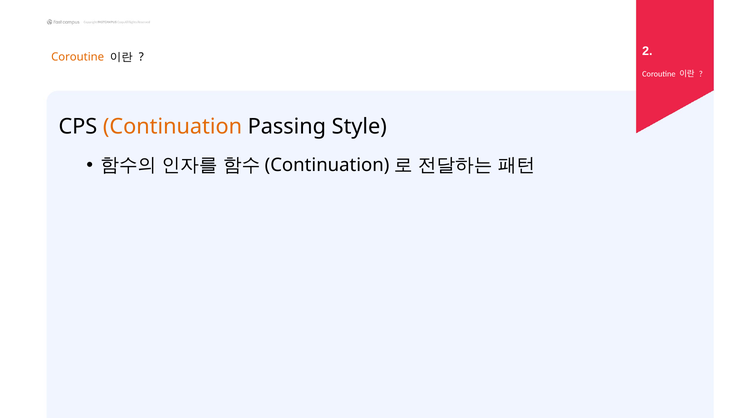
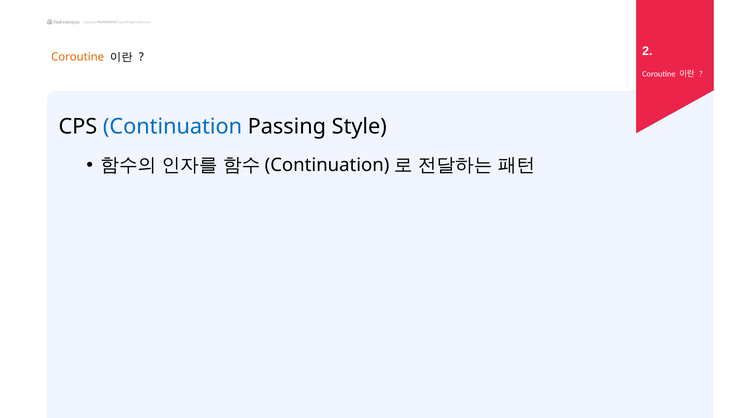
Continuation colour: orange -> blue (173, 127)
